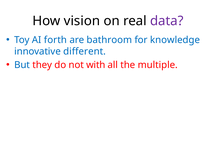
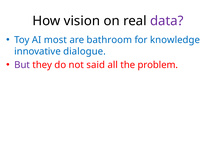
forth: forth -> most (55, 40)
different: different -> dialogue (85, 51)
But colour: blue -> purple (22, 65)
with: with -> said (96, 65)
multiple: multiple -> problem (158, 65)
